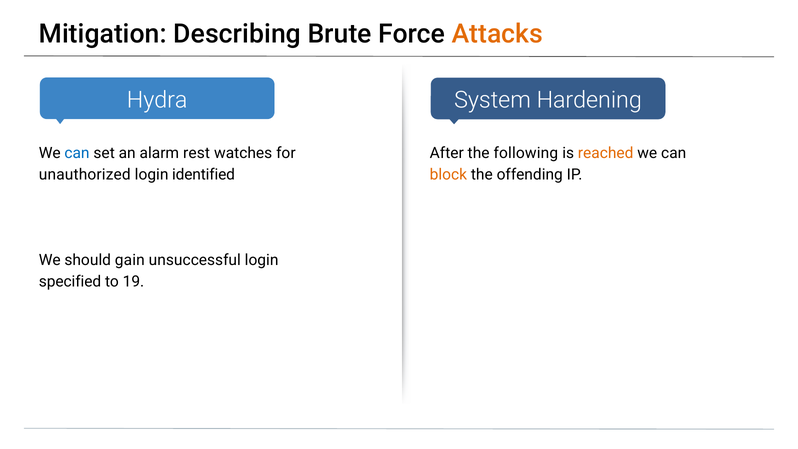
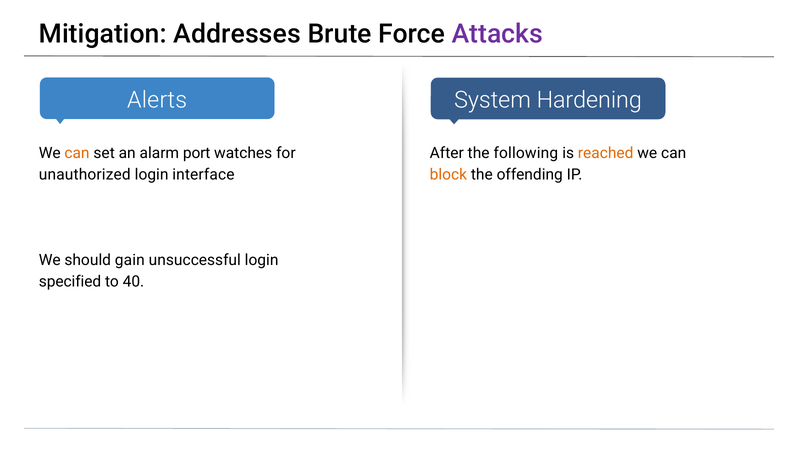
Describing: Describing -> Addresses (237, 34)
Attacks colour: orange -> purple (497, 34)
Hydra: Hydra -> Alerts (157, 100)
can colour: blue -> orange (77, 153)
rest: rest -> port (197, 153)
identified: identified -> interface (203, 174)
19: 19 -> 40 (133, 281)
